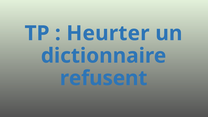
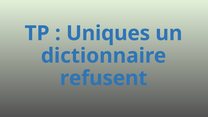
Heurter: Heurter -> Uniques (108, 33)
